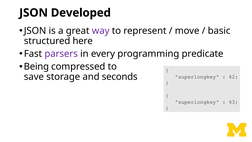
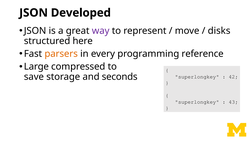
basic: basic -> disks (219, 31)
parsers colour: purple -> orange (61, 54)
predicate: predicate -> reference (203, 54)
Being: Being -> Large (36, 67)
